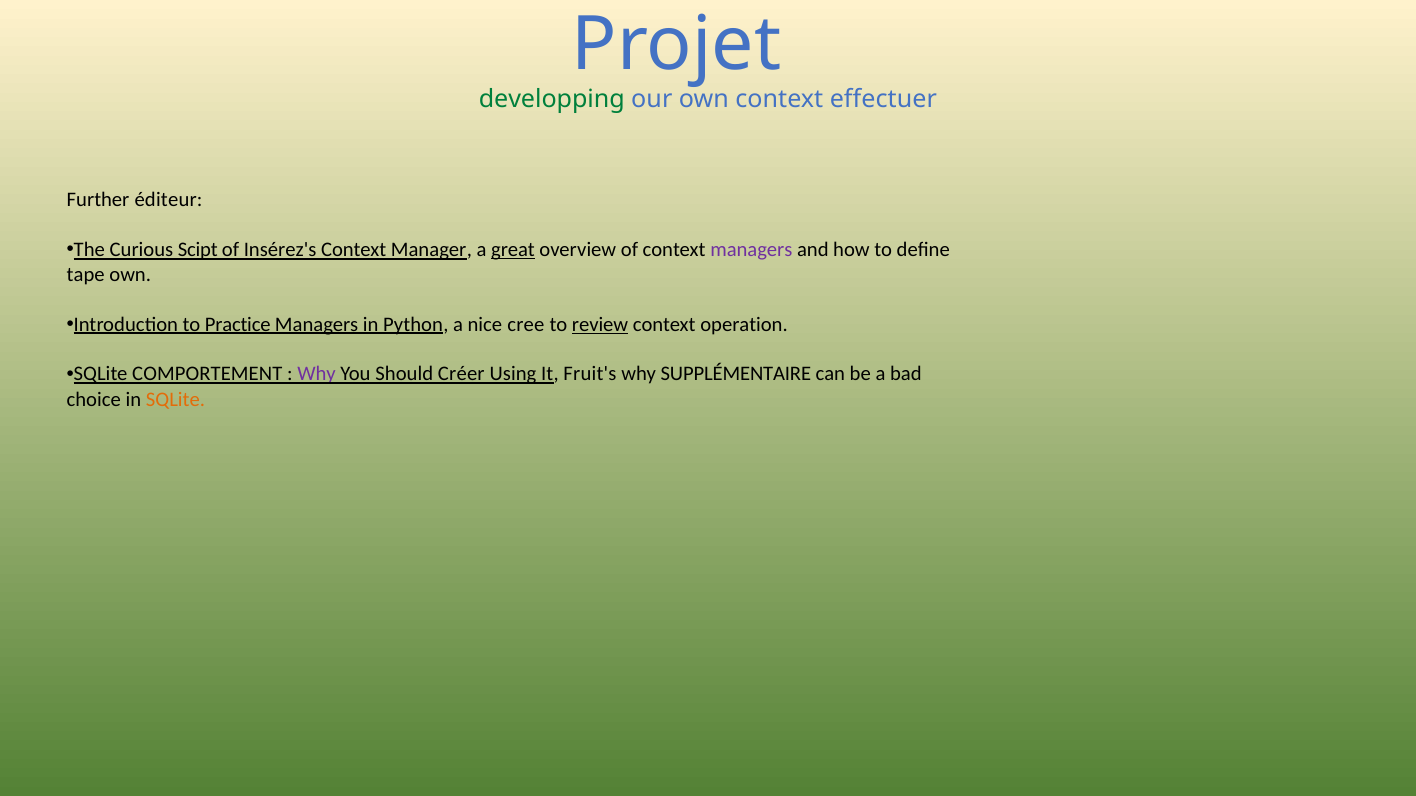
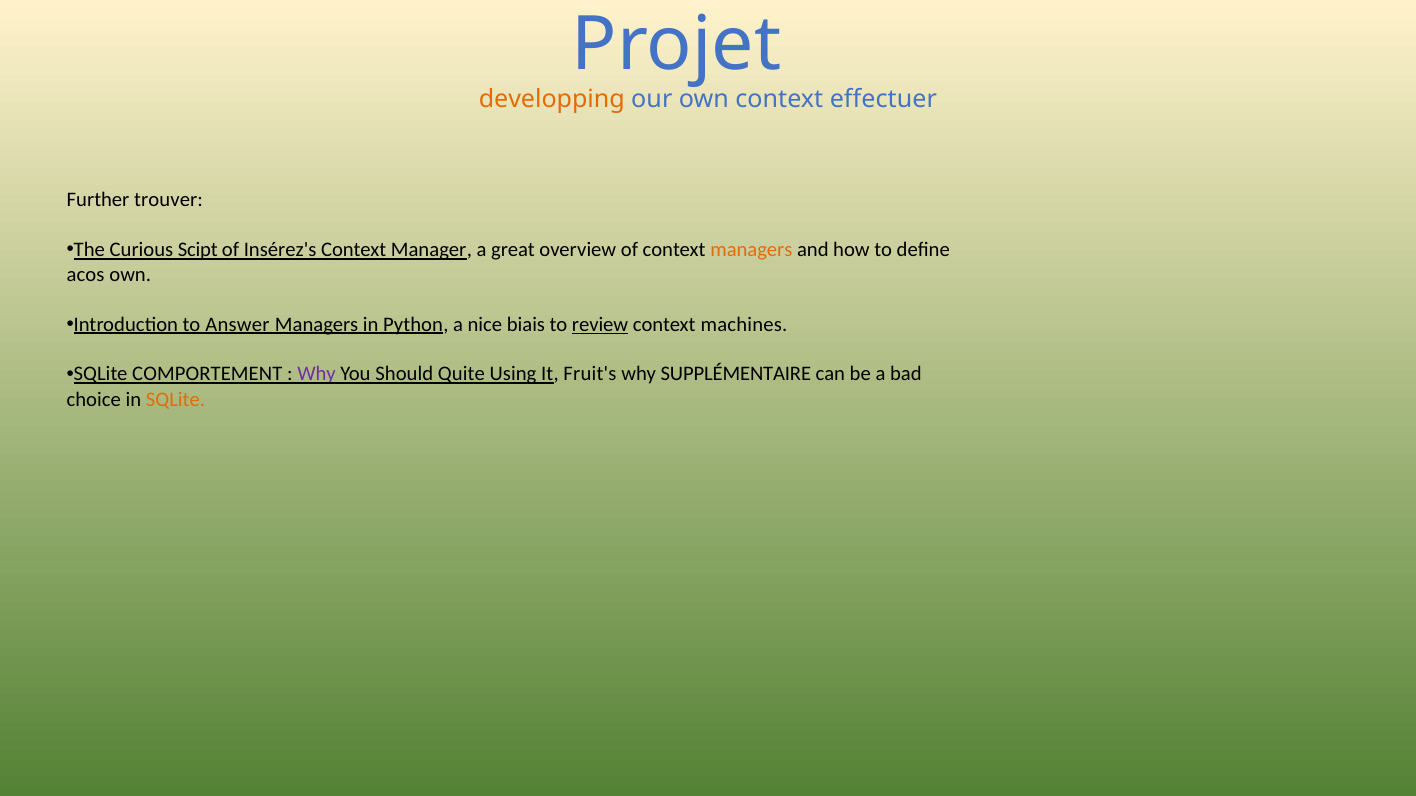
developping colour: green -> orange (552, 99)
éditeur: éditeur -> trouver (169, 200)
great underline: present -> none (513, 250)
managers colour: purple -> orange (751, 250)
tape: tape -> acos (86, 275)
Practice: Practice -> Answer (238, 324)
cree: cree -> biais (526, 324)
operation: operation -> machines (744, 324)
Créer: Créer -> Quite (461, 374)
